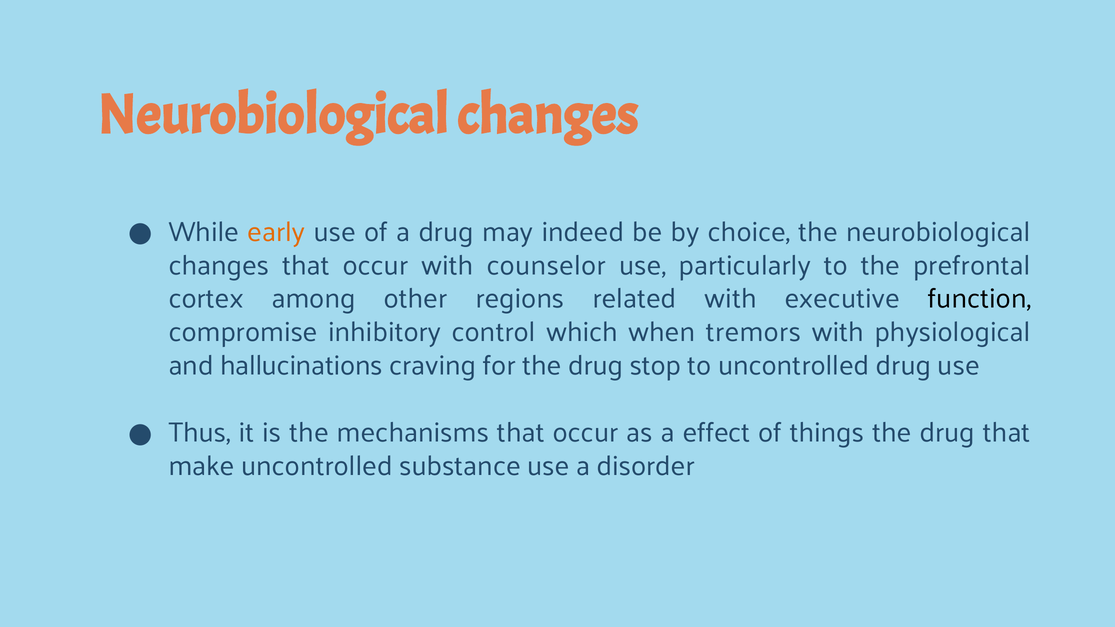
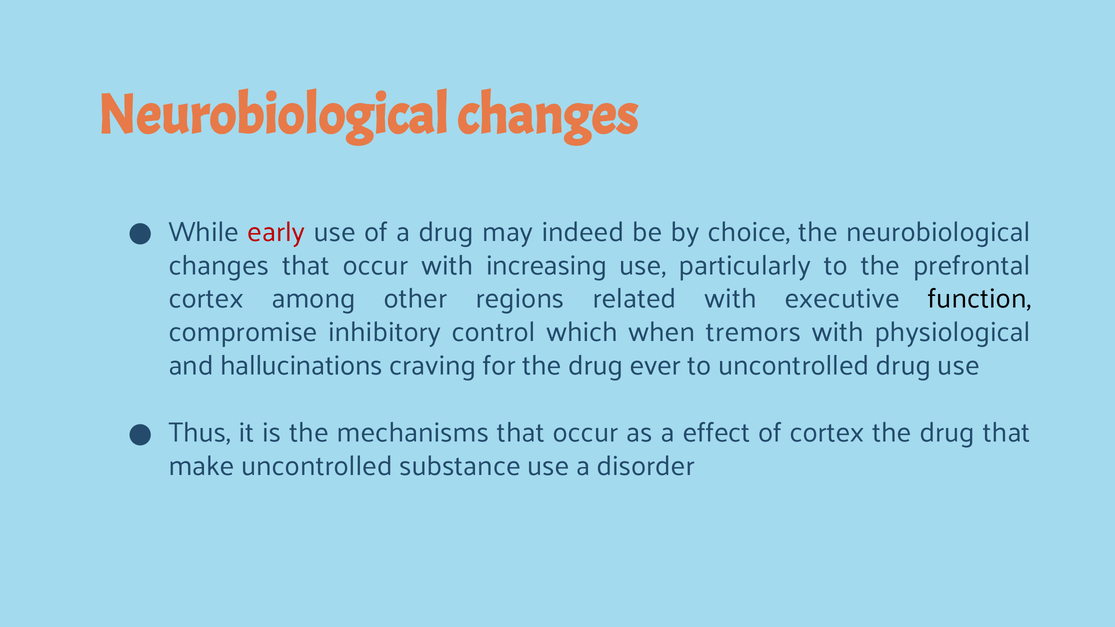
early colour: orange -> red (276, 232)
counselor: counselor -> increasing (547, 265)
stop: stop -> ever (655, 366)
of things: things -> cortex (827, 433)
